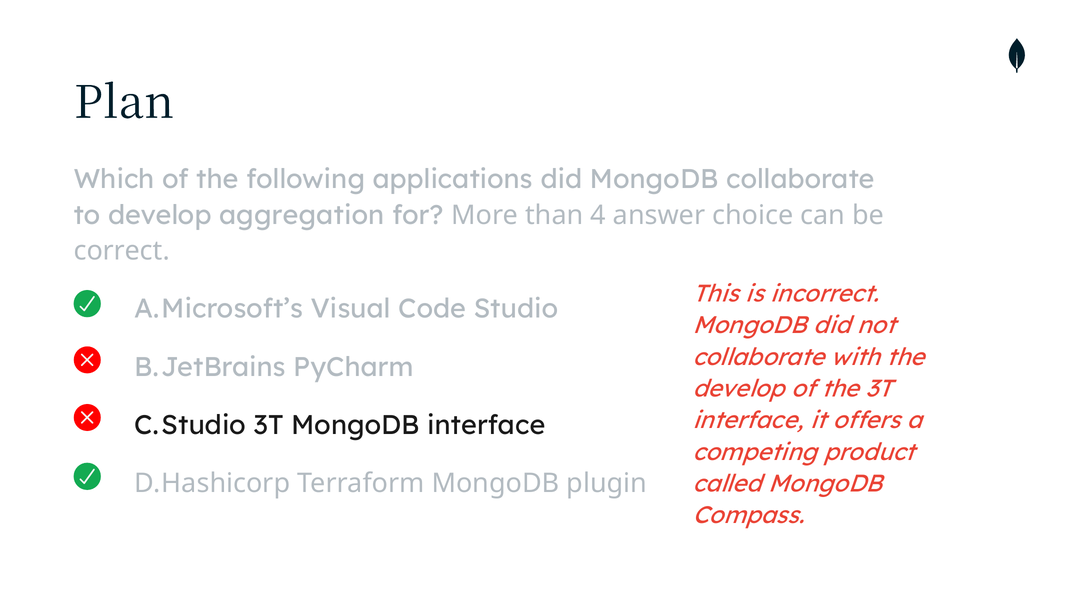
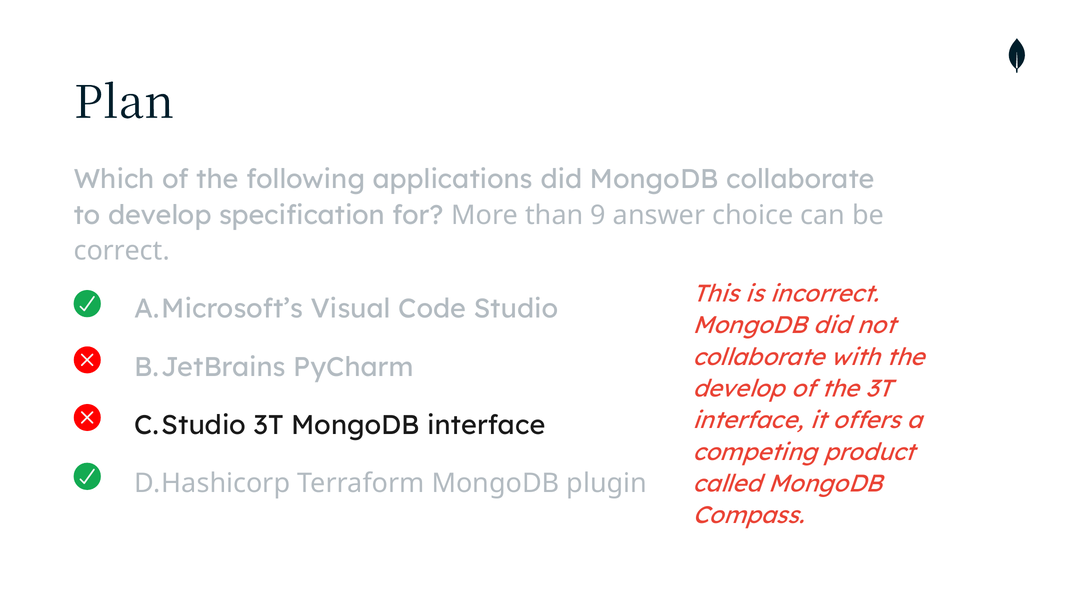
aggregation: aggregation -> specification (302, 215)
4: 4 -> 9 (598, 215)
